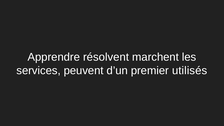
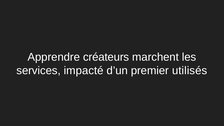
résolvent: résolvent -> créateurs (106, 57)
peuvent: peuvent -> impacté (84, 70)
